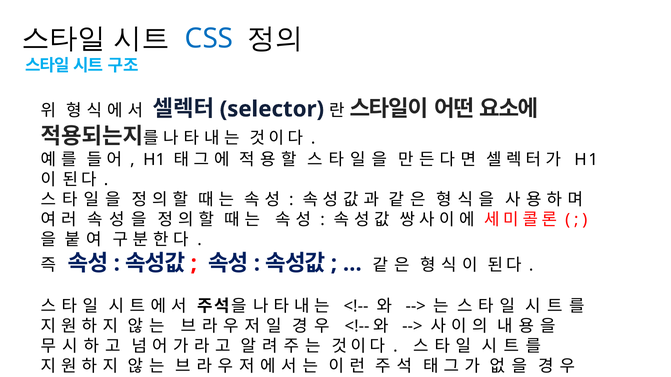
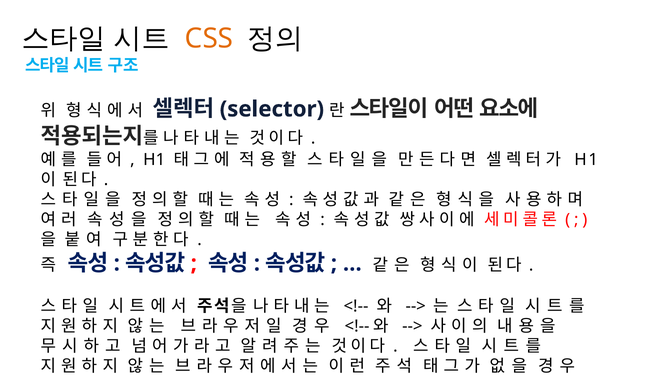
CSS colour: blue -> orange (209, 39)
